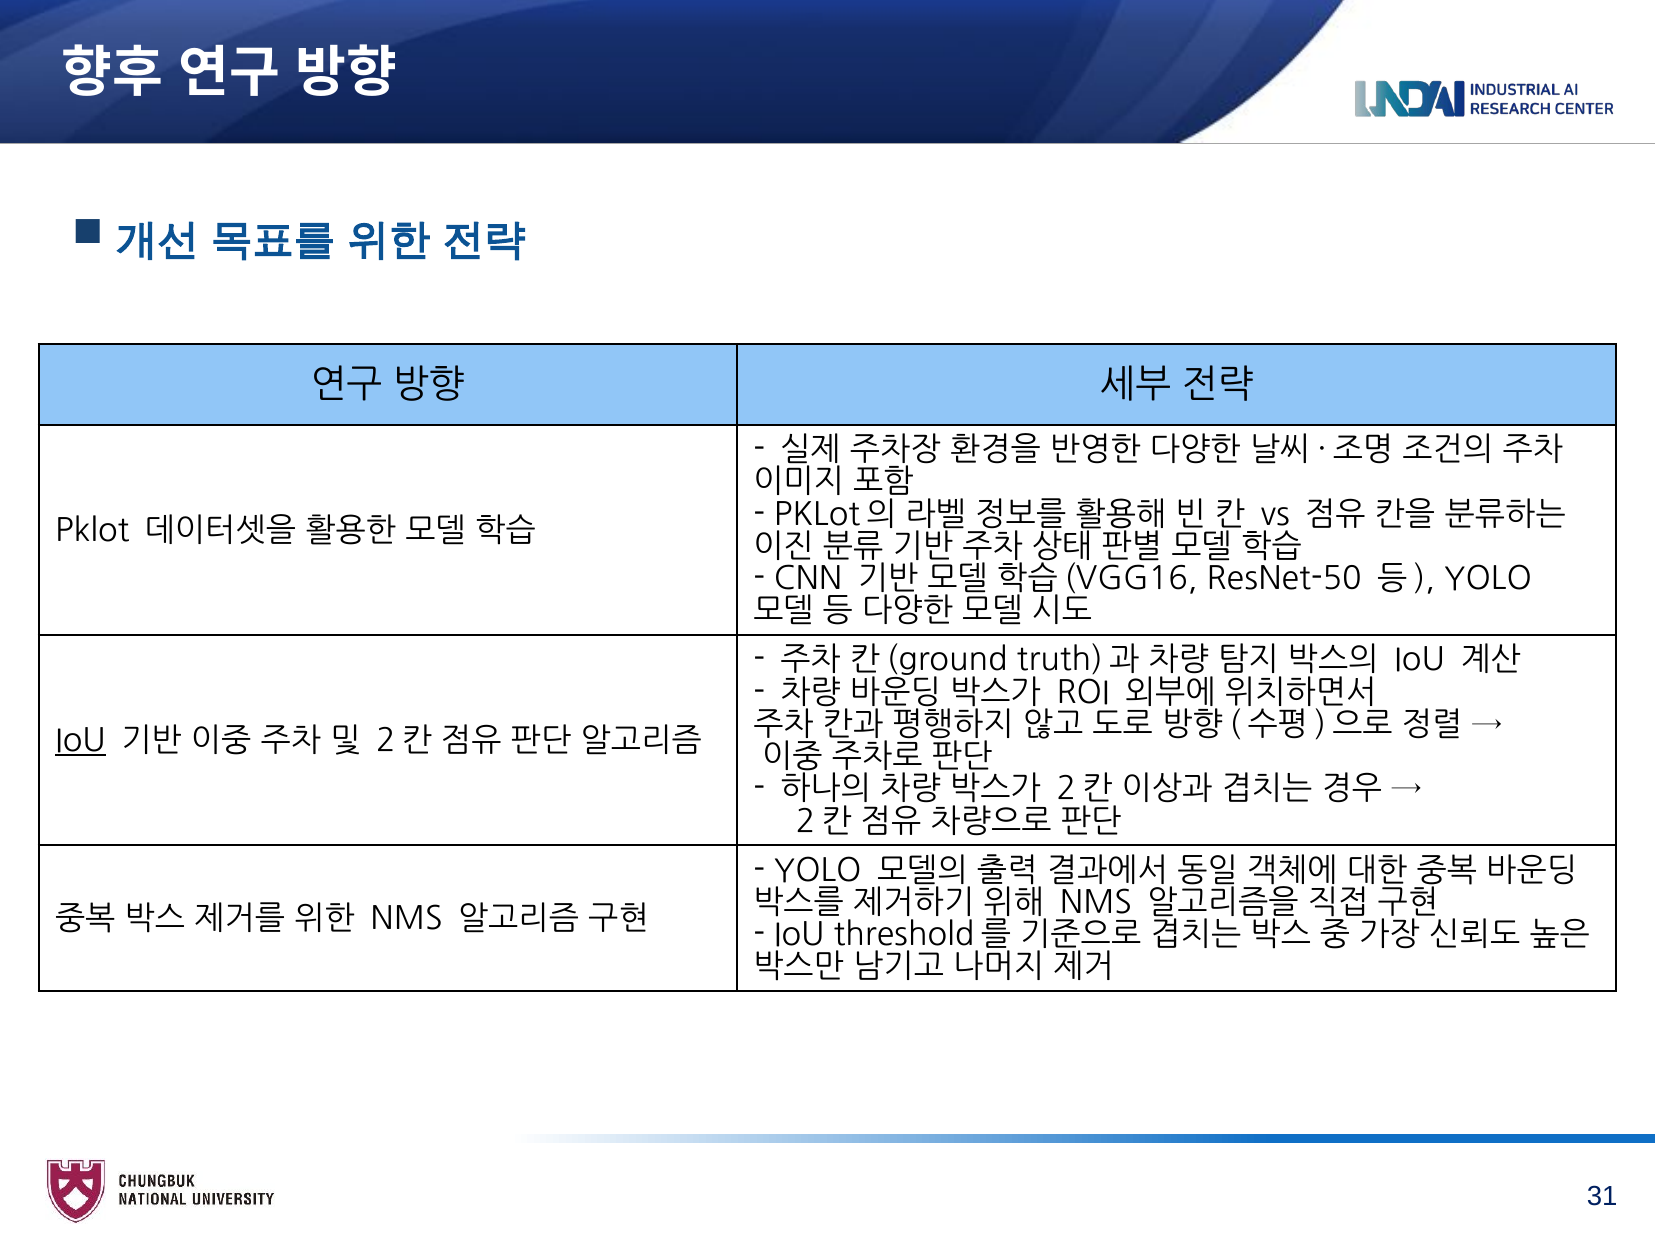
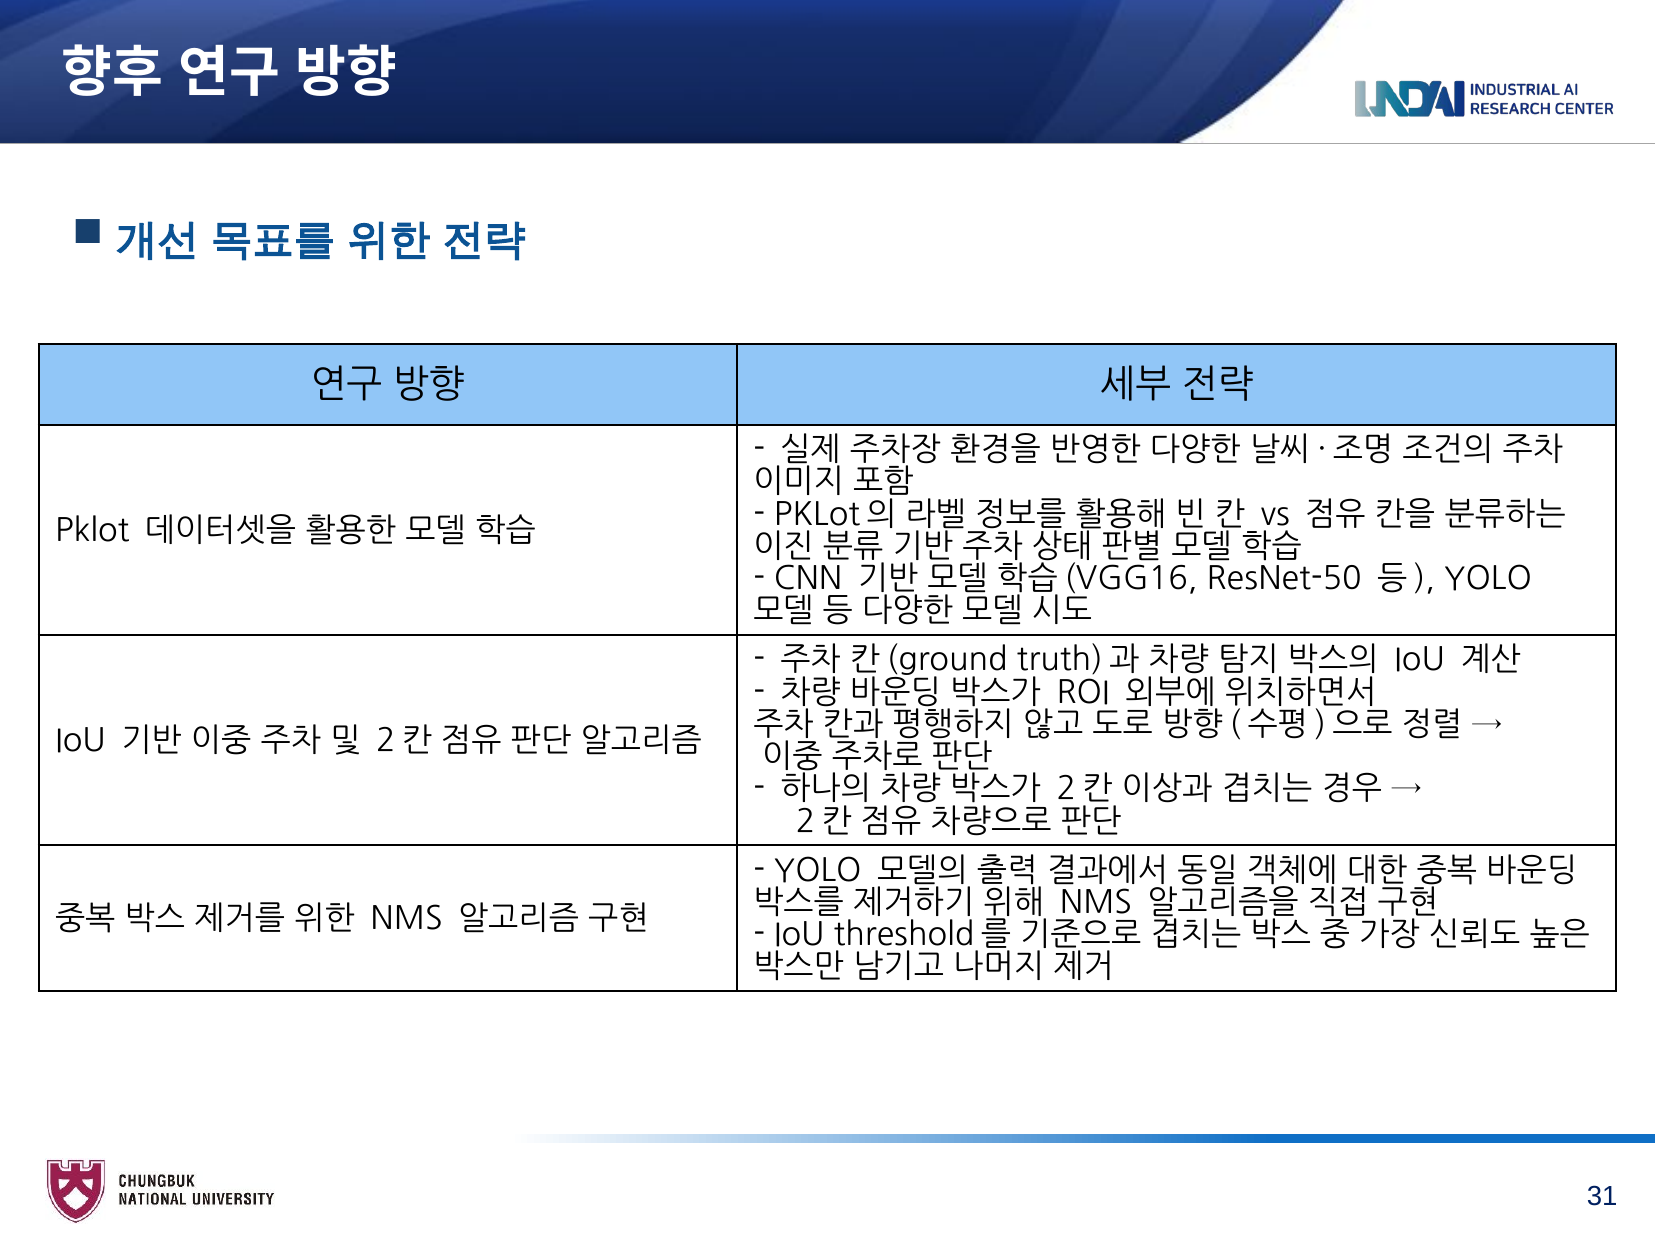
IoU underline: present -> none (80, 740)
